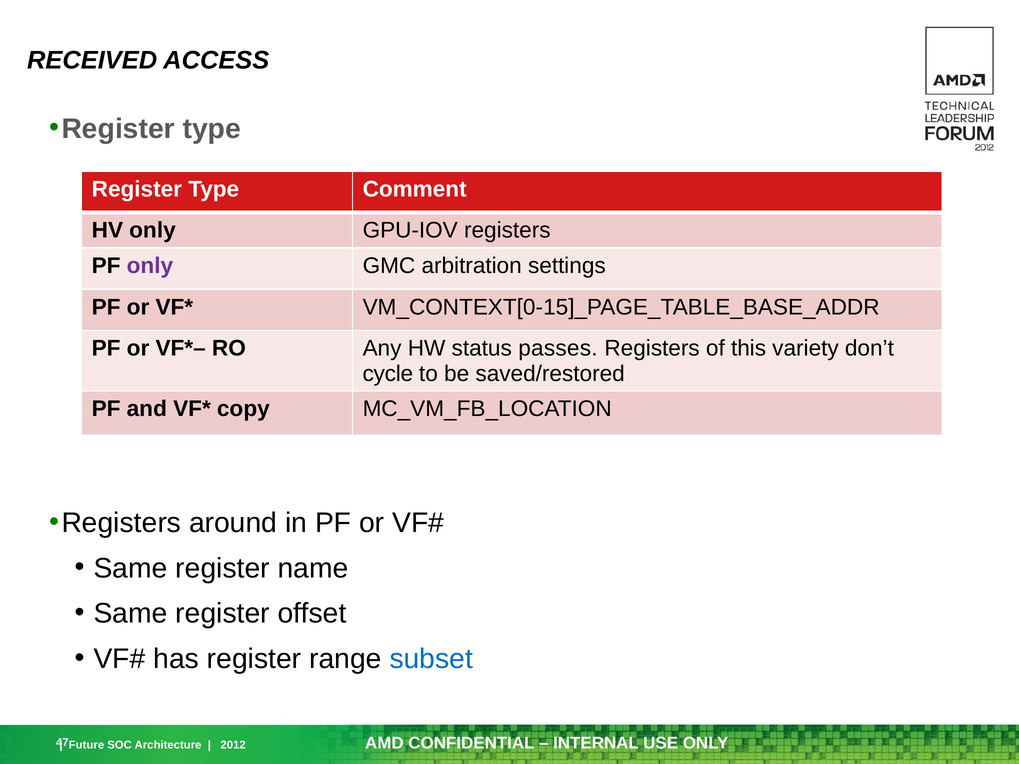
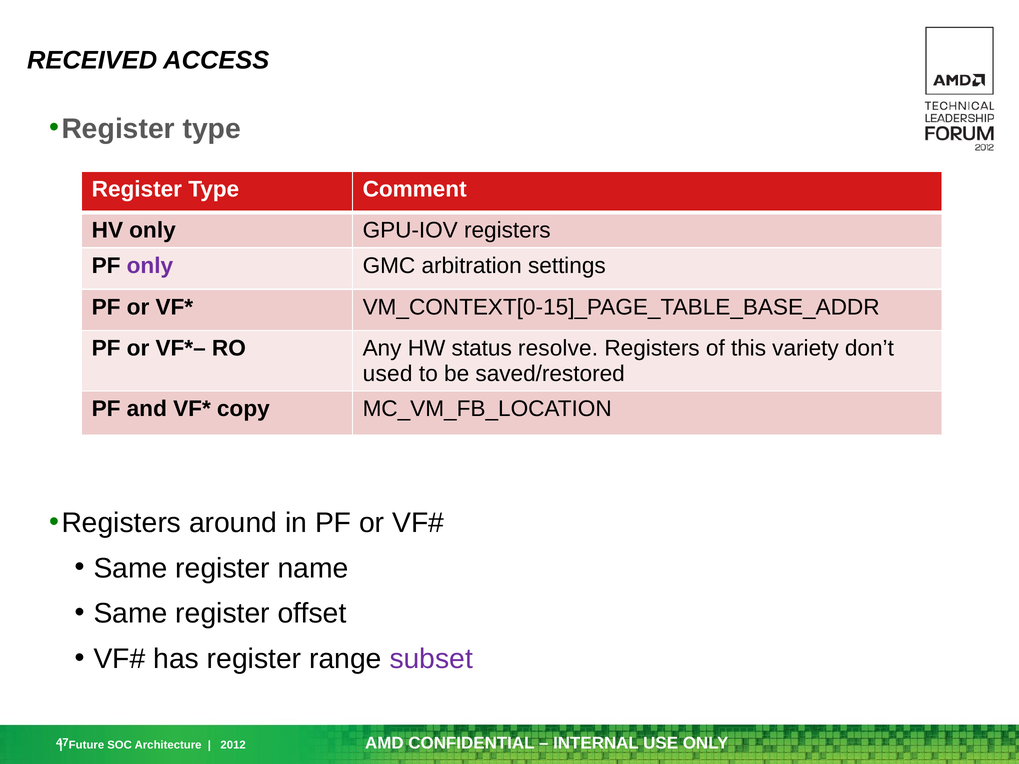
passes: passes -> resolve (558, 349)
cycle: cycle -> used (388, 374)
subset colour: blue -> purple (431, 659)
